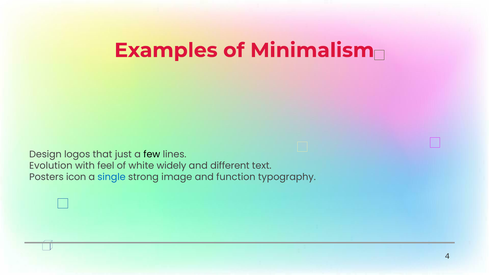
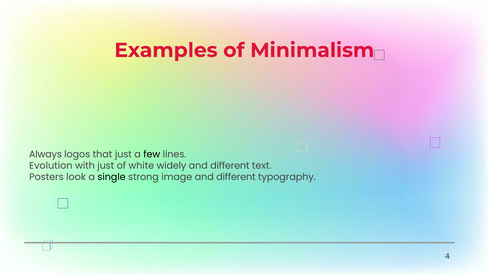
Design: Design -> Always (45, 154)
with feel: feel -> just (106, 166)
icon: icon -> look (76, 177)
single colour: blue -> black (112, 177)
image and function: function -> different (236, 177)
